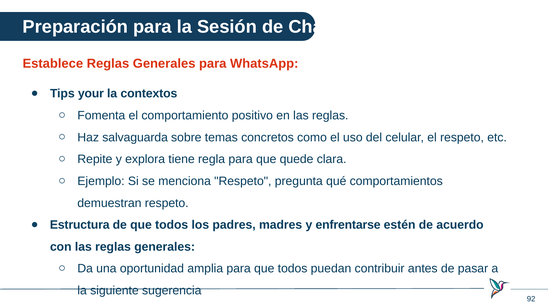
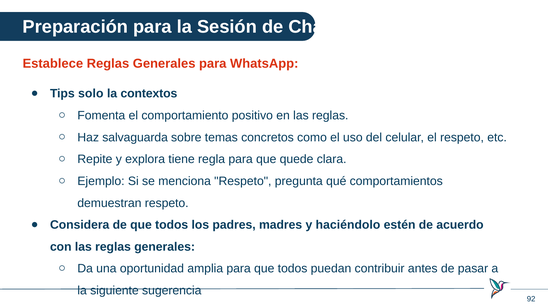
your: your -> solo (91, 94)
Estructura: Estructura -> Considera (80, 225)
enfrentarse: enfrentarse -> haciéndolo (348, 225)
